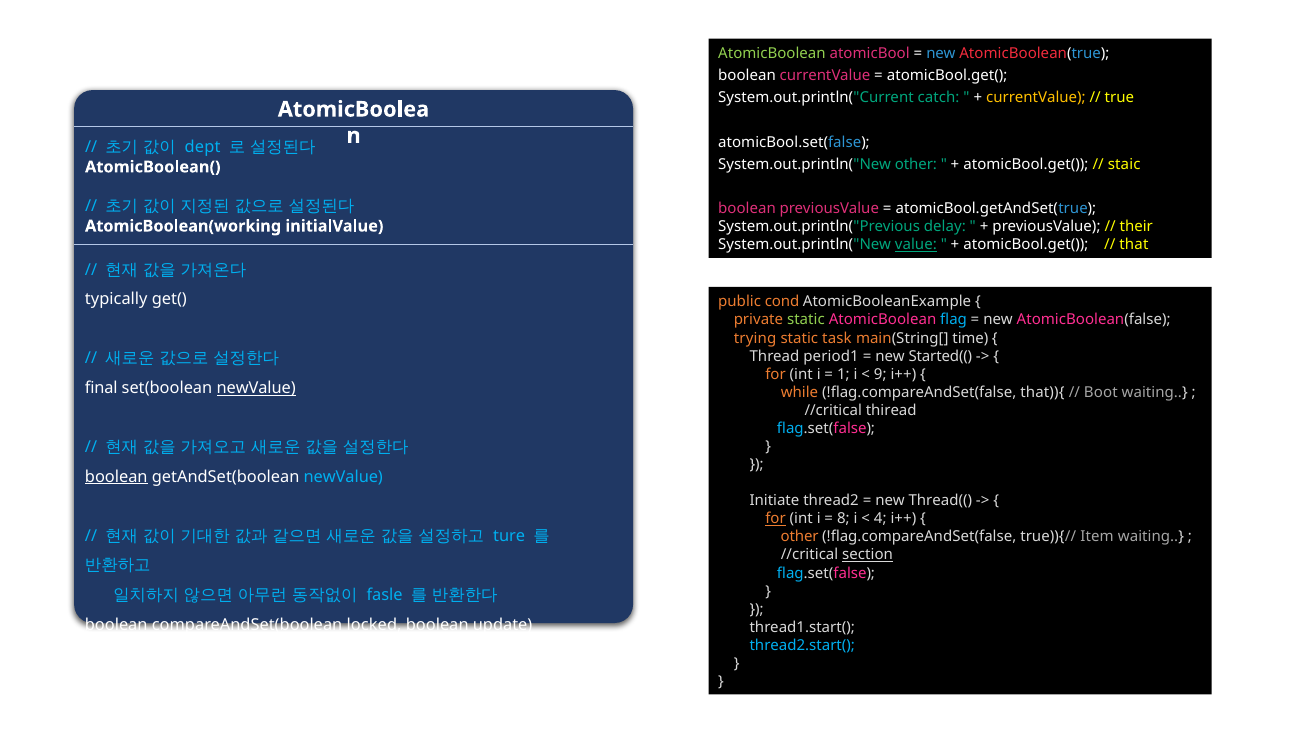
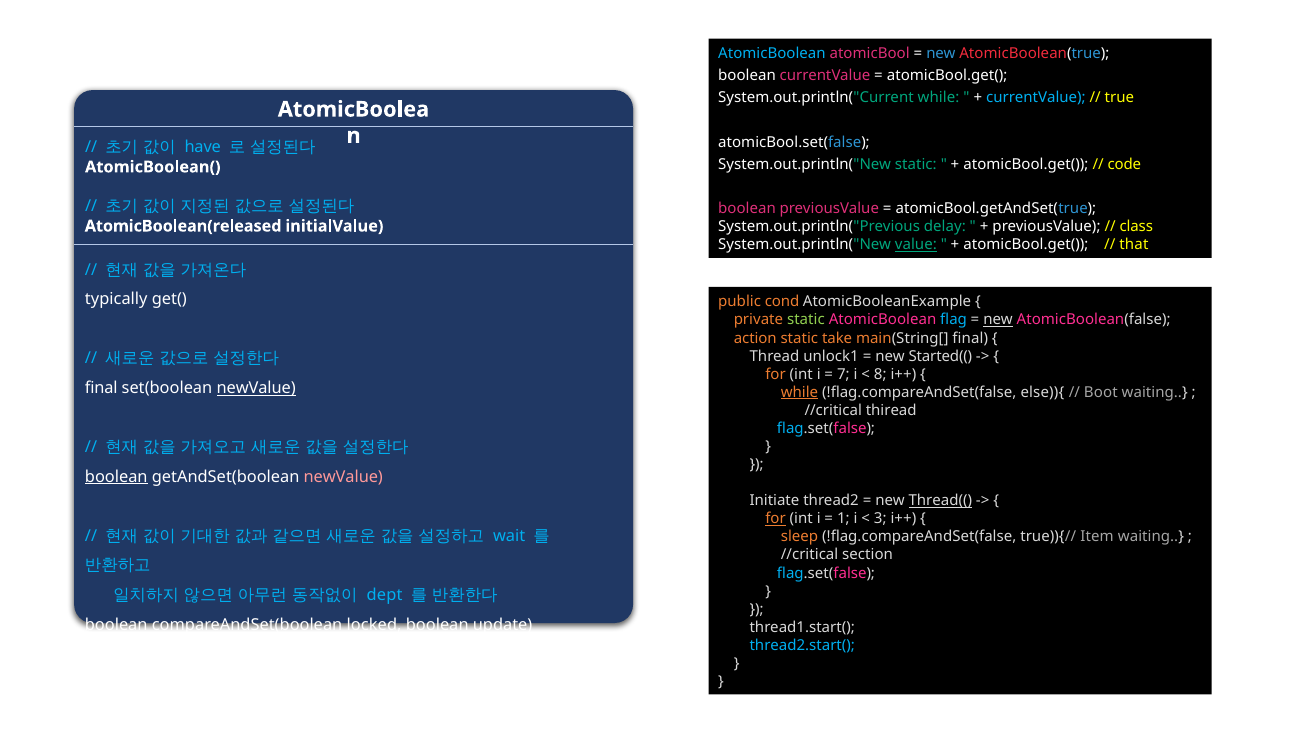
AtomicBoolean colour: light green -> light blue (772, 53)
System.out.println("Current catch: catch -> while (939, 98)
currentValue colour: yellow -> light blue (1036, 98)
dept: dept -> have (203, 147)
System.out.println("New other: other -> static (916, 164)
staic: staic -> code (1124, 164)
their: their -> class (1136, 227)
AtomicBoolean(working: AtomicBoolean(working -> AtomicBoolean(released (183, 226)
new underline: none -> present (998, 320)
trying: trying -> action (755, 338)
task: task -> take (837, 338)
main(String[ time: time -> final (970, 338)
period1: period1 -> unlock1 (831, 356)
1: 1 -> 7 (843, 374)
9: 9 -> 8 (880, 374)
while underline: none -> present (800, 392)
that)){: that)){ -> else)){ (1042, 392)
newValue colour: light blue -> pink (343, 477)
Thread(( underline: none -> present (940, 500)
8: 8 -> 1 (843, 518)
4: 4 -> 3 (880, 518)
ture: ture -> wait (509, 536)
other: other -> sleep (800, 537)
section underline: present -> none (868, 555)
fasle: fasle -> dept (385, 595)
